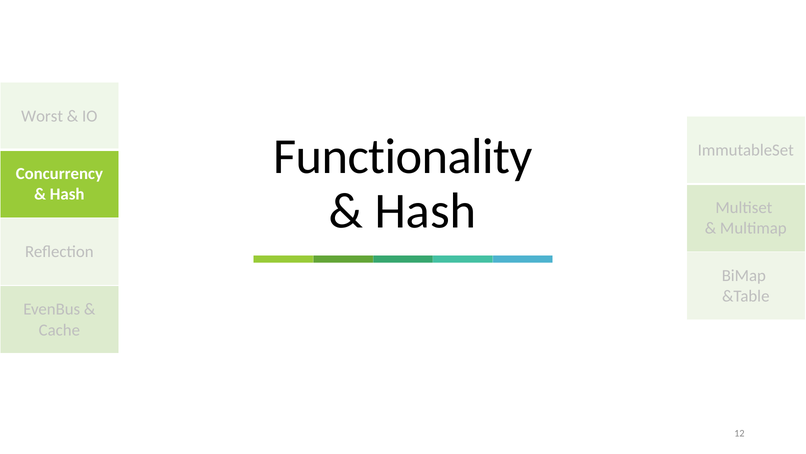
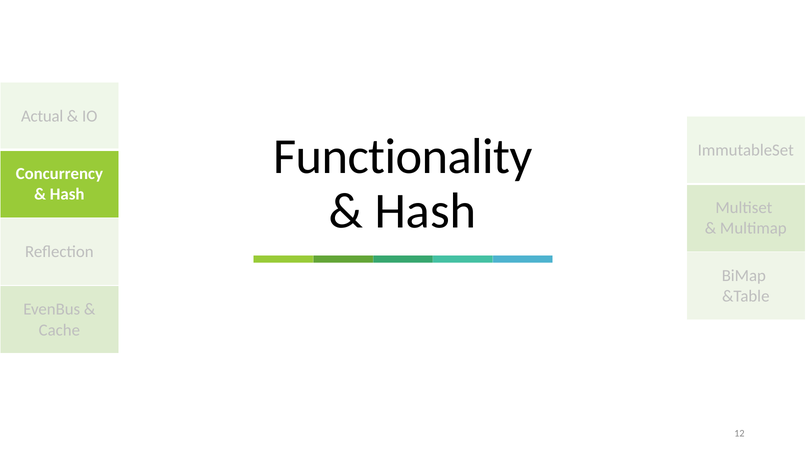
Worst: Worst -> Actual (42, 116)
